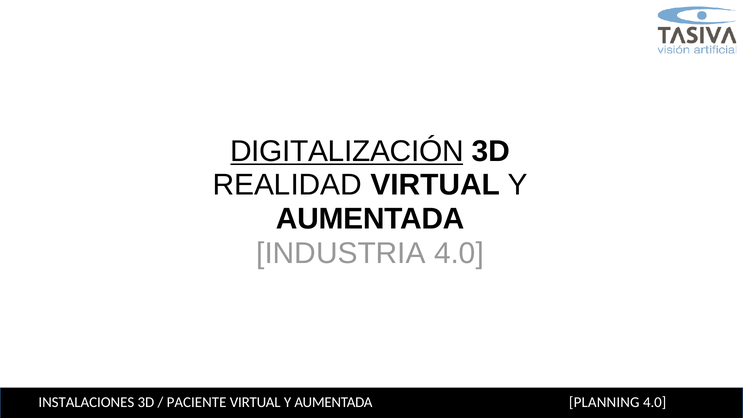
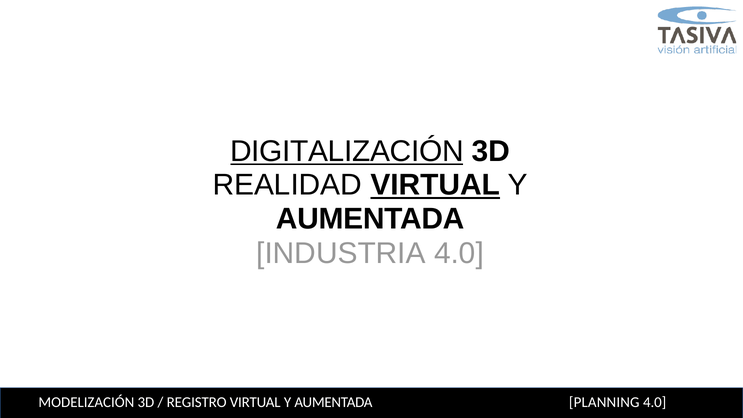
VIRTUAL underline: none -> present (435, 185)
INSTALACIONES: INSTALACIONES -> MODELIZACIÓN (86, 402)
PACIENTE: PACIENTE -> REGISTRO (197, 402)
